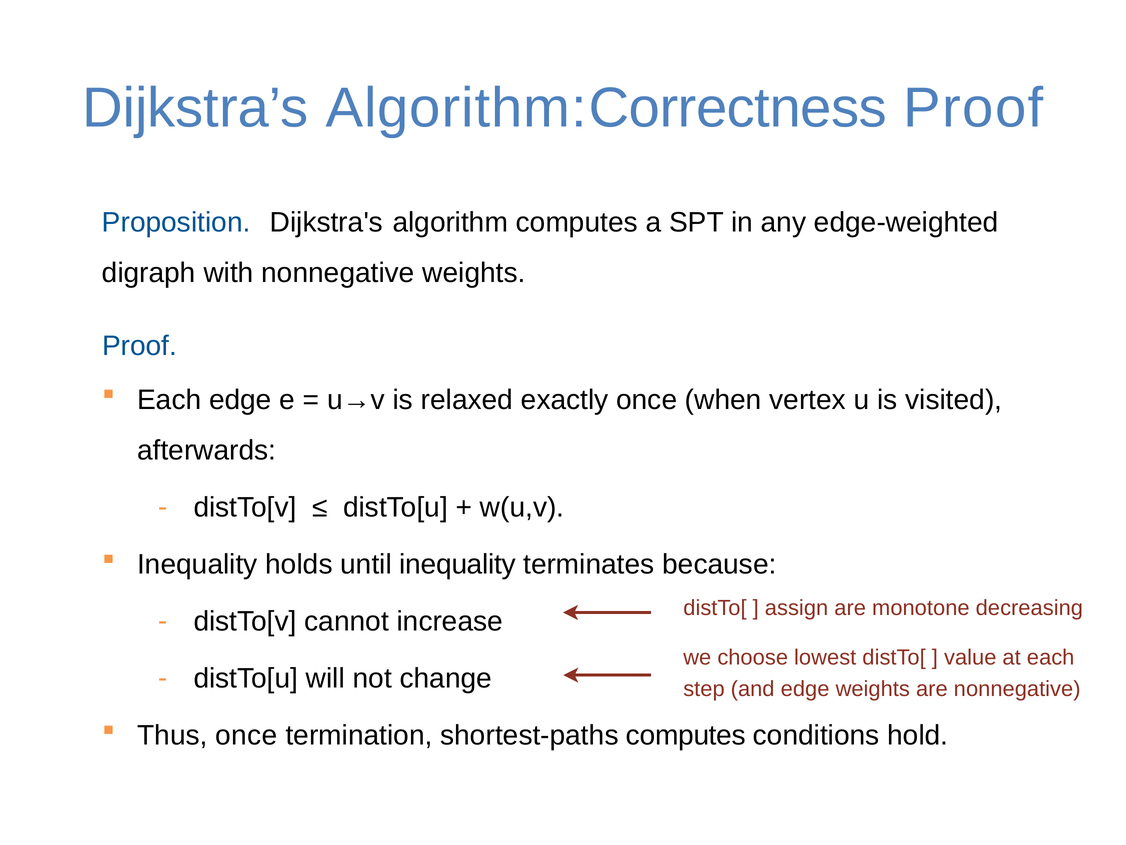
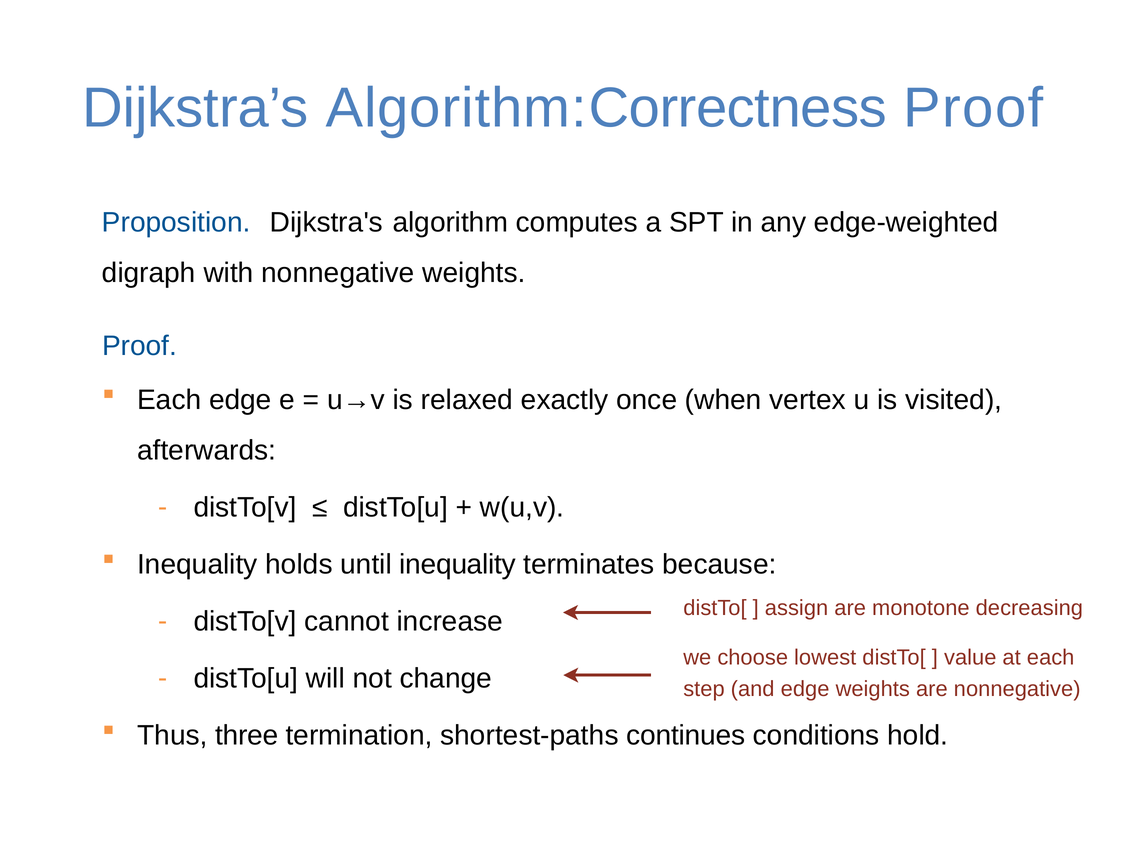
Thus once: once -> three (247, 735)
shortest-paths computes: computes -> continues (686, 735)
